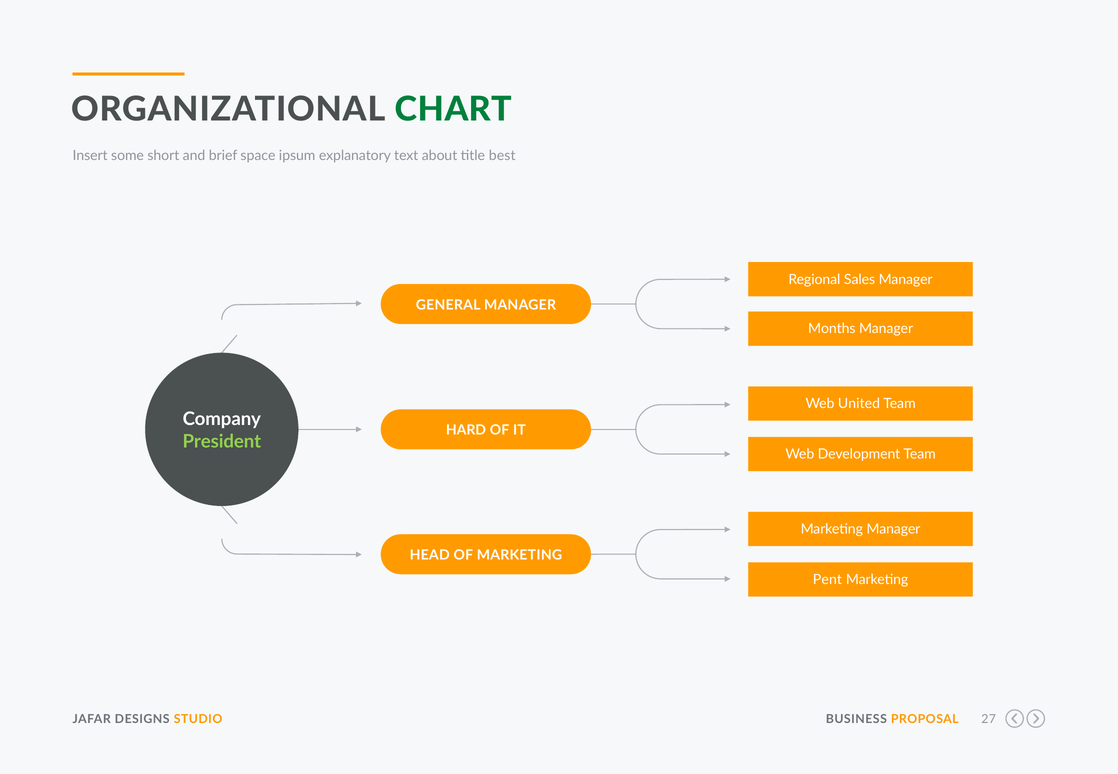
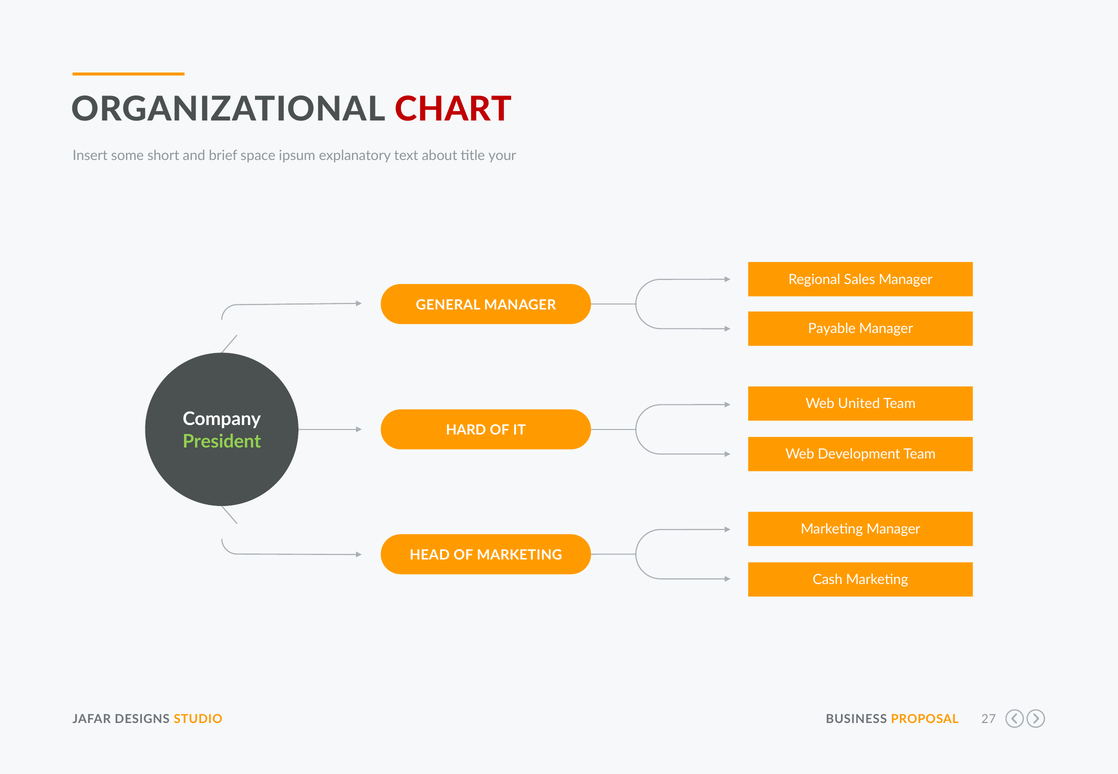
CHART colour: green -> red (453, 110)
best: best -> your (502, 156)
Months: Months -> Payable (832, 329)
Pent: Pent -> Cash (828, 580)
